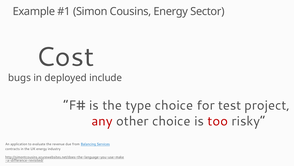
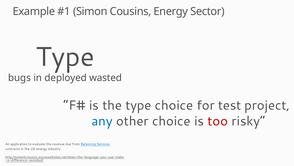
Cost: Cost -> Type (65, 57)
include: include -> wasted (106, 78)
any colour: red -> blue (102, 121)
